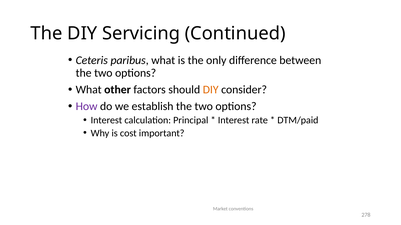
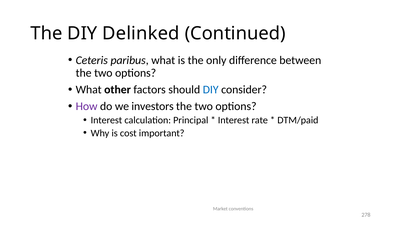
Servicing: Servicing -> Delinked (141, 34)
DIY colour: orange -> blue (211, 90)
establish: establish -> investors (153, 107)
